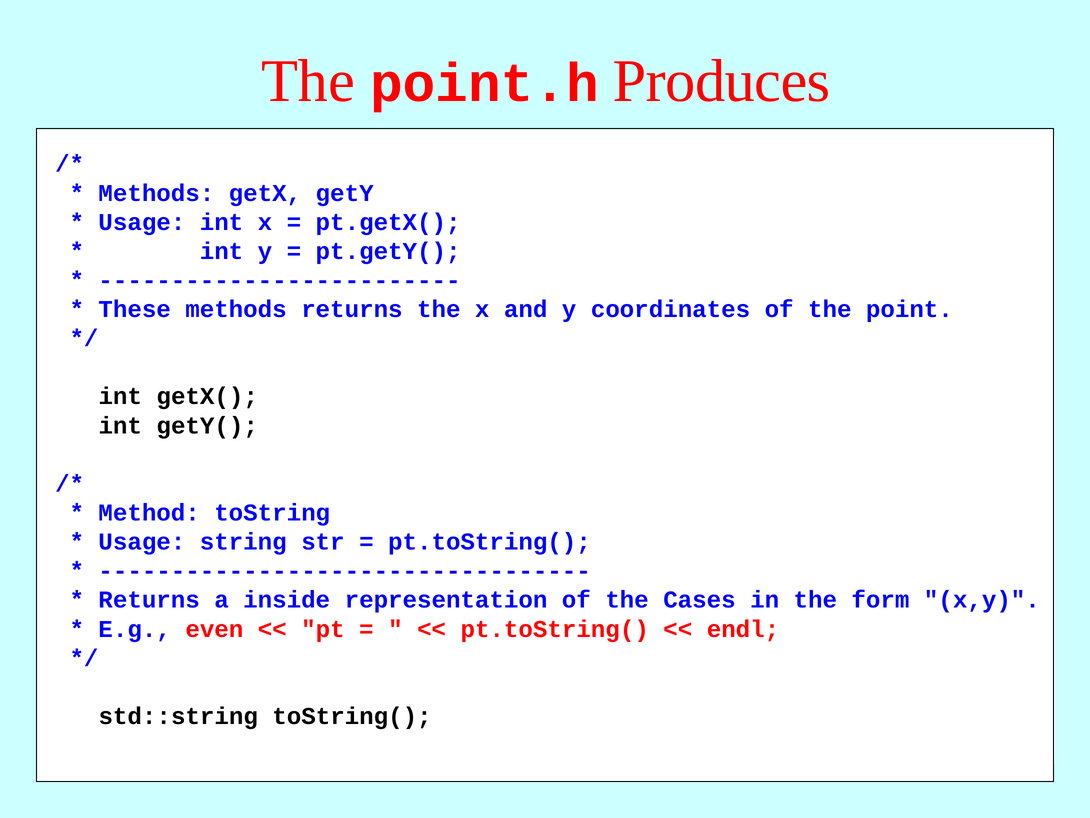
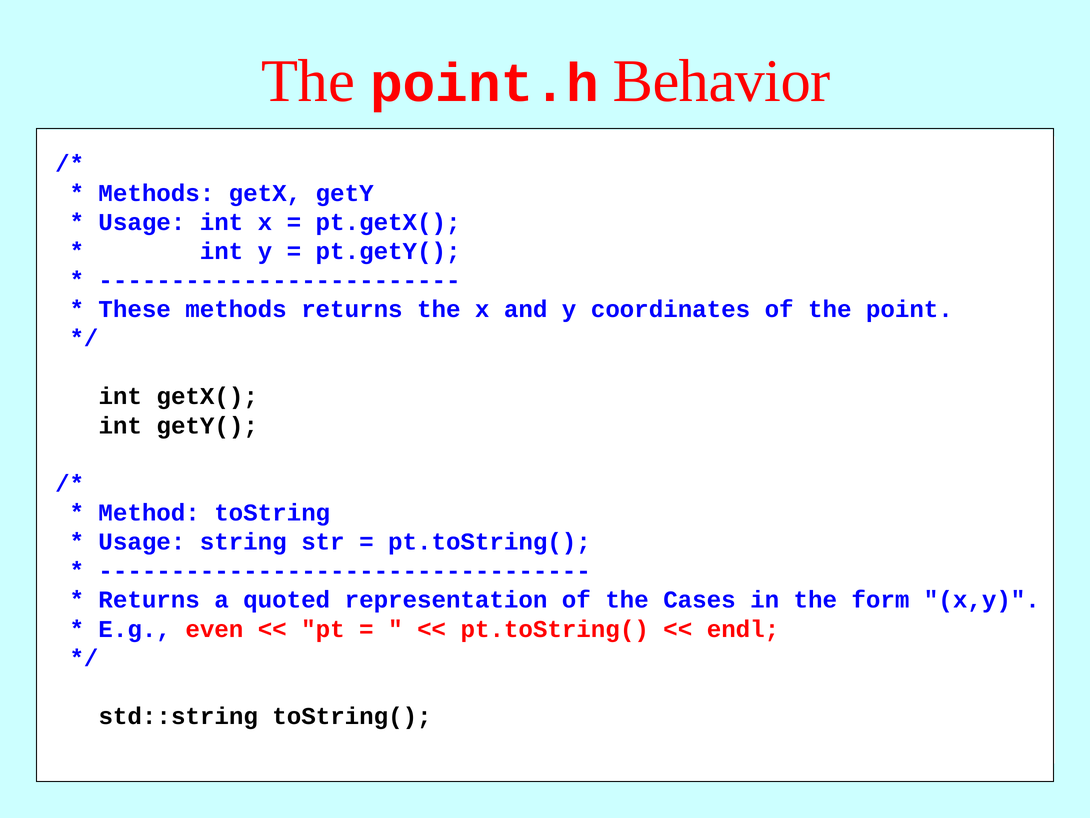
Produces: Produces -> Behavior (722, 81)
inside: inside -> quoted (287, 600)
